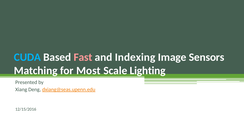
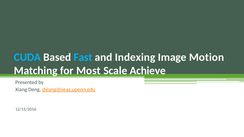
Fast colour: pink -> light blue (83, 57)
Sensors: Sensors -> Motion (207, 57)
Lighting: Lighting -> Achieve (148, 71)
